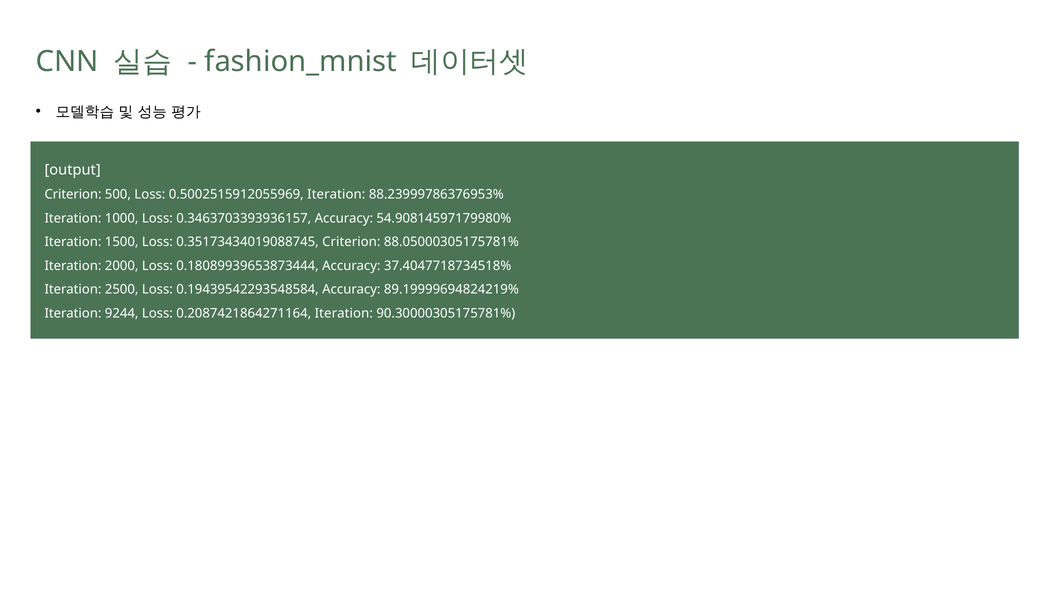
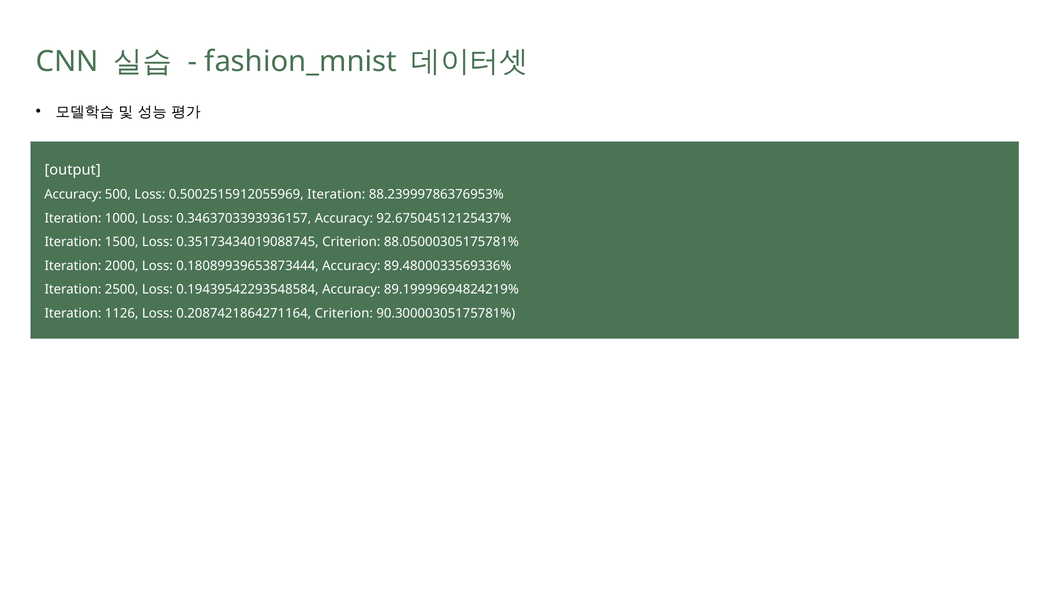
Criterion: Criterion -> Accuracy (73, 195)
54.90814597179980%: 54.90814597179980% -> 92.67504512125437% (444, 218)
37.4047718734518%: 37.4047718734518% -> 89.4800033569336% (448, 266)
9244: 9244 -> 1126 (122, 313)
0.2087421864271164 Iteration: Iteration -> Criterion (344, 313)
